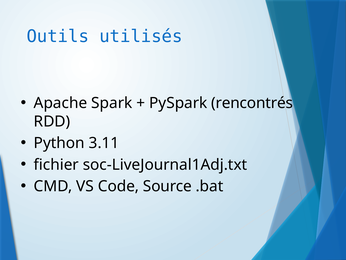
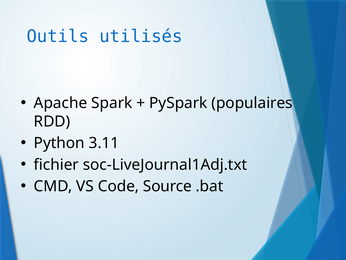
rencontrés: rencontrés -> populaires (252, 103)
